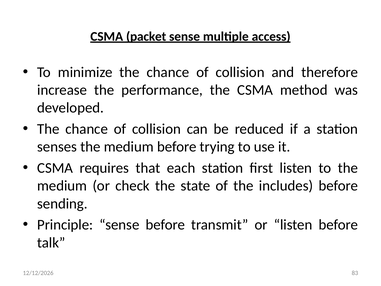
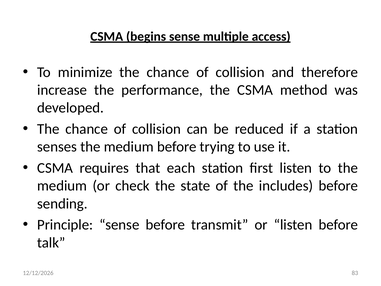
packet: packet -> begins (146, 36)
